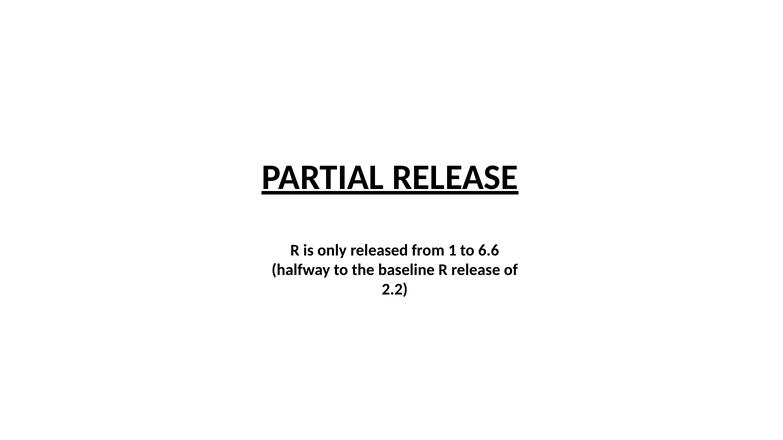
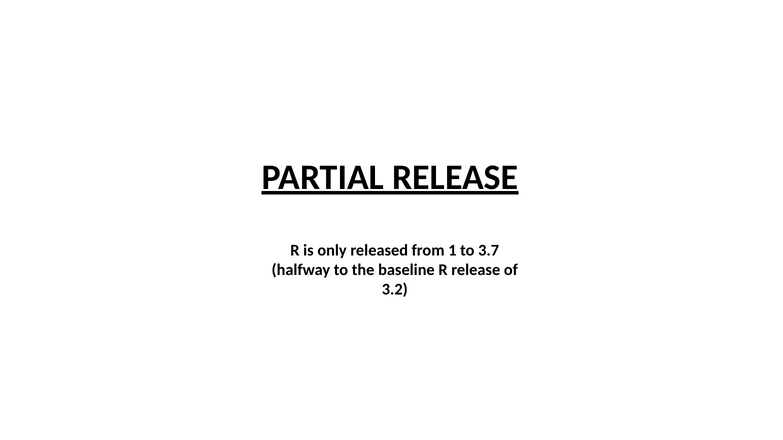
6.6: 6.6 -> 3.7 (489, 251)
2.2: 2.2 -> 3.2 (395, 290)
